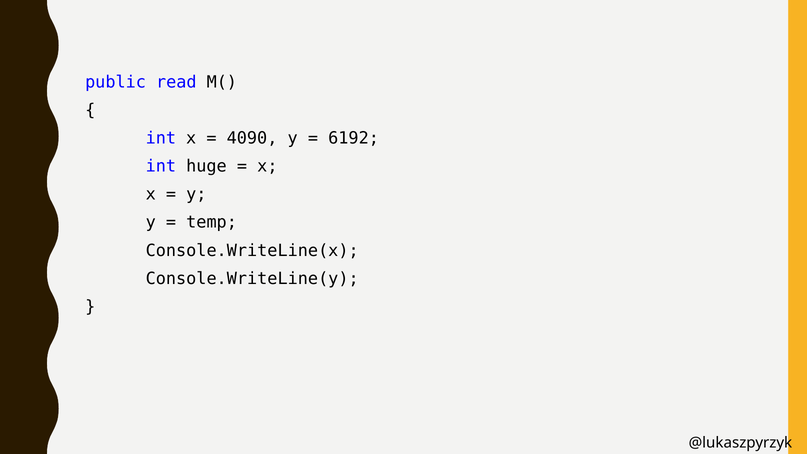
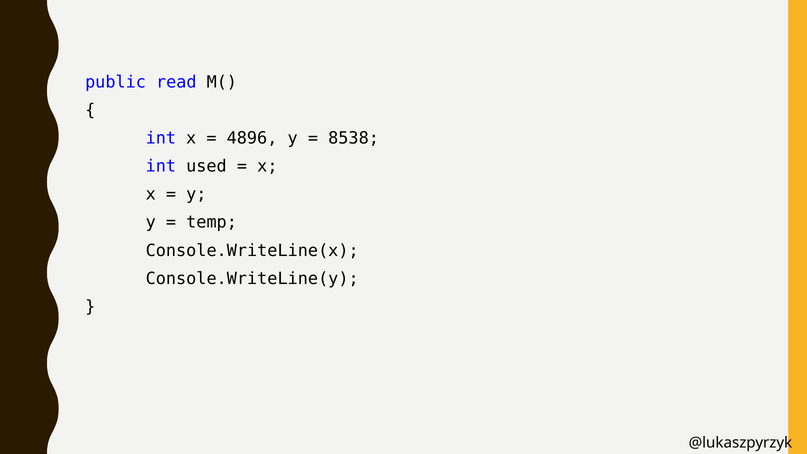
4090: 4090 -> 4896 (252, 138)
6192: 6192 -> 8538 (354, 138)
huge: huge -> used (206, 166)
